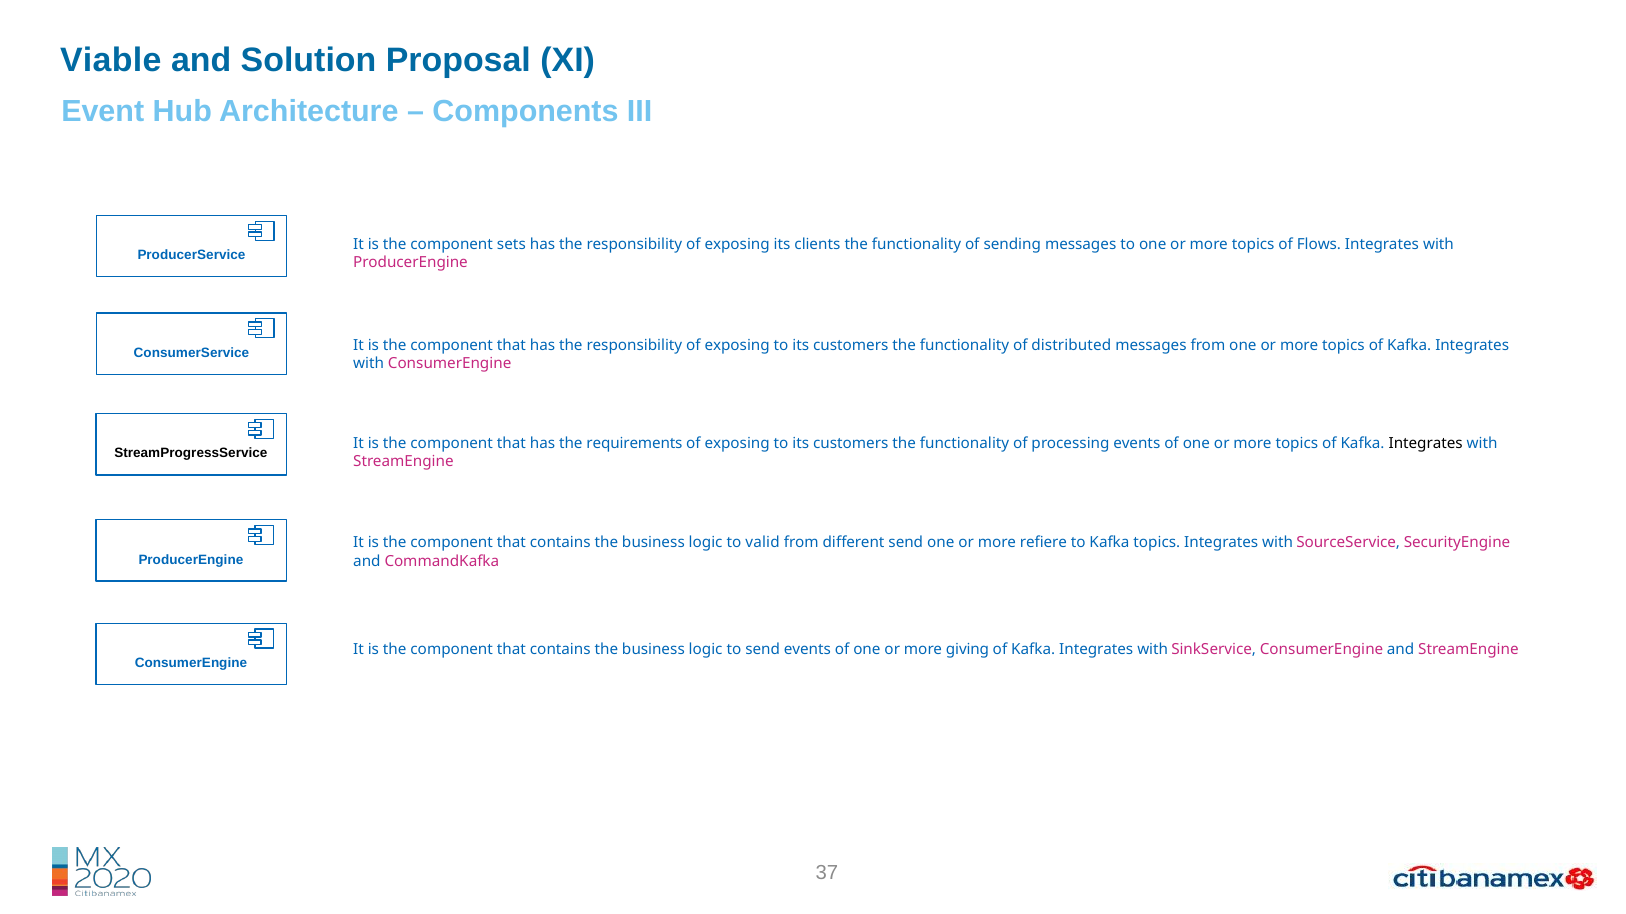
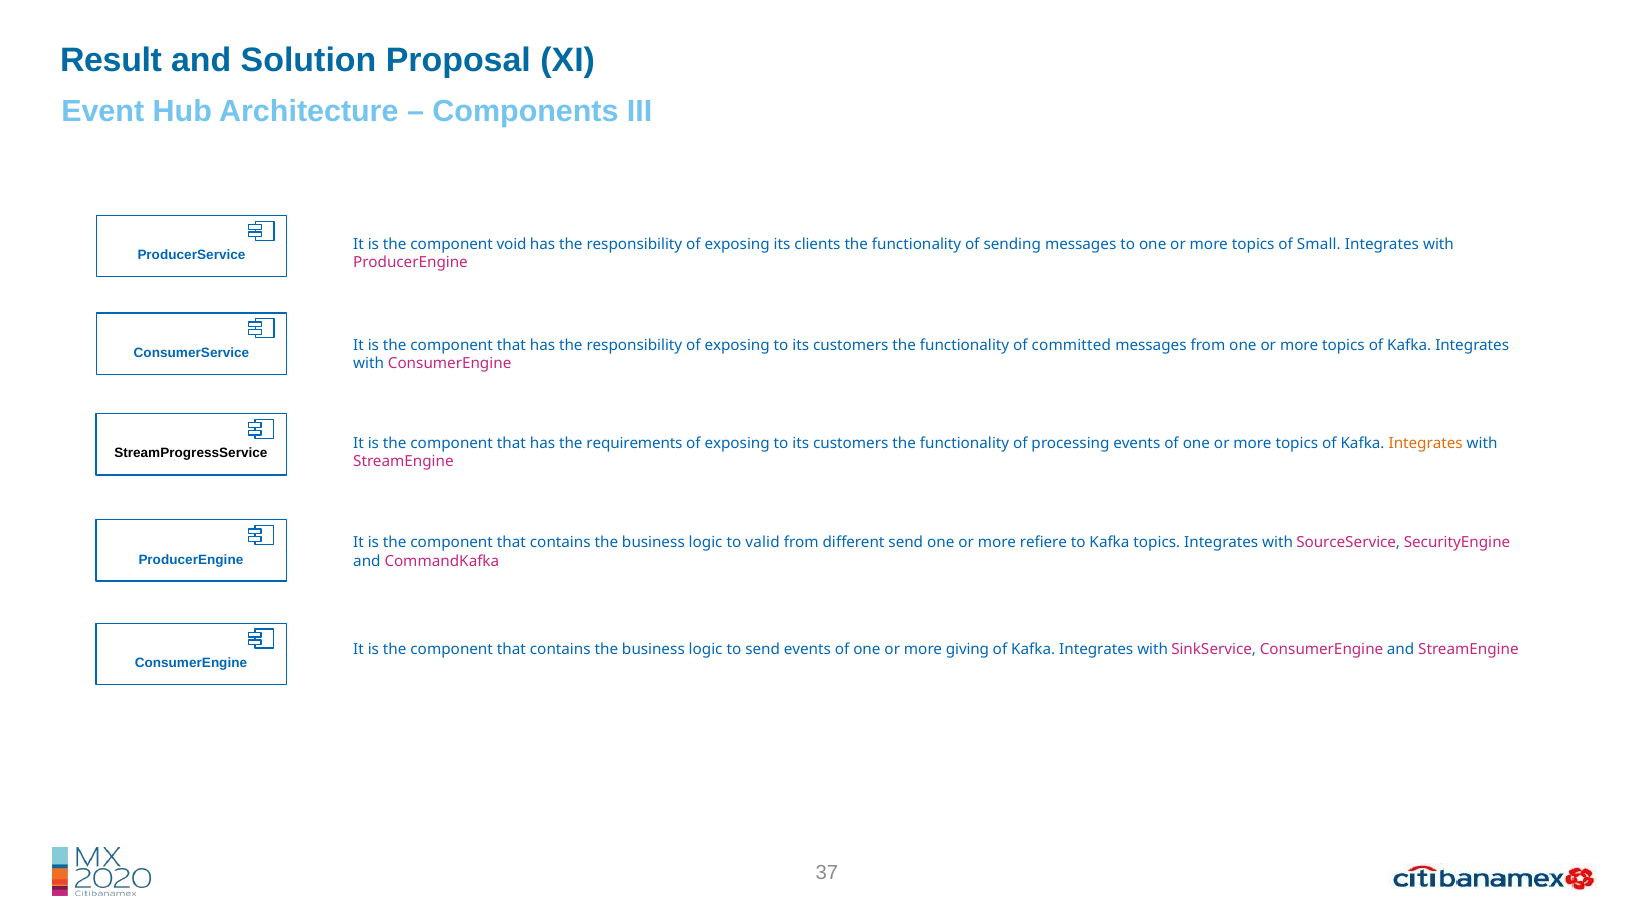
Viable: Viable -> Result (111, 60)
sets: sets -> void (512, 244)
Flows: Flows -> Small (1319, 244)
distributed: distributed -> committed (1071, 346)
Integrates colour: black -> orange (1426, 443)
